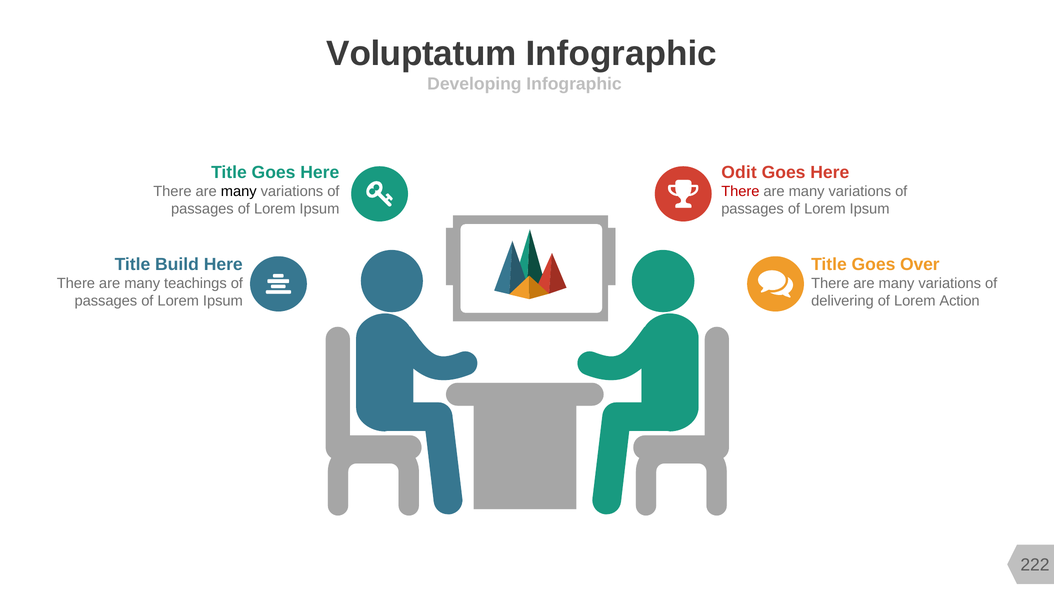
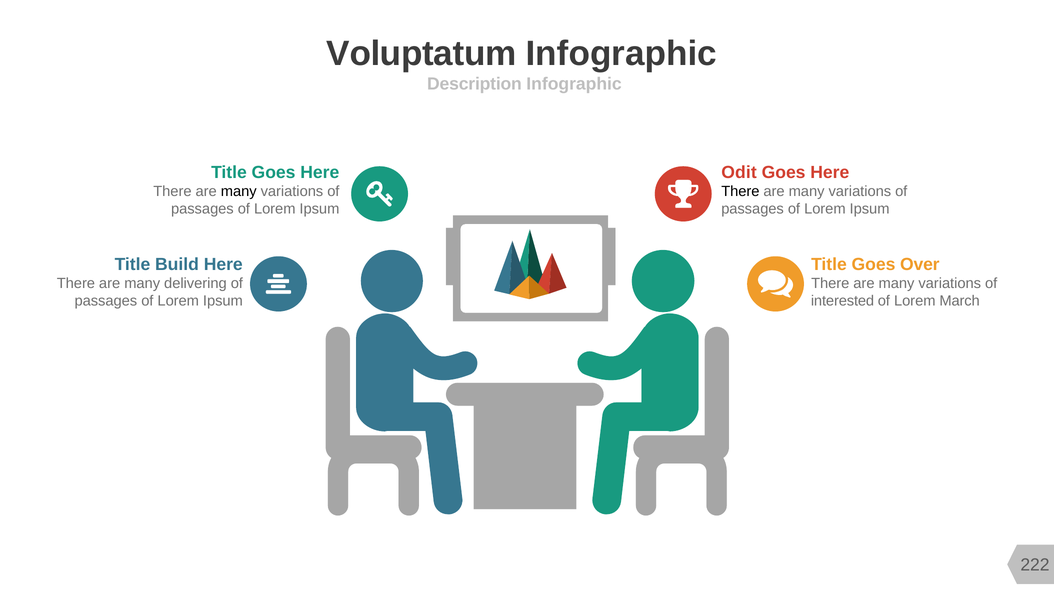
Developing: Developing -> Description (474, 84)
There colour: red -> black (740, 192)
teachings: teachings -> delivering (195, 283)
delivering: delivering -> interested (843, 301)
Action: Action -> March (960, 301)
